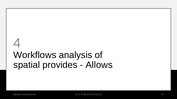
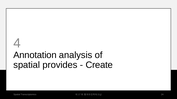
Workflows: Workflows -> Annotation (35, 55)
Allows: Allows -> Create (99, 65)
